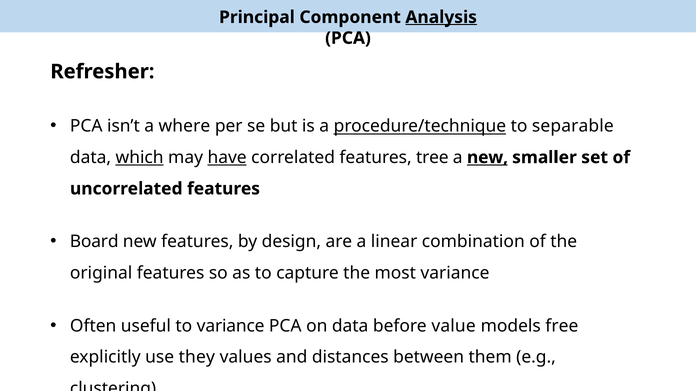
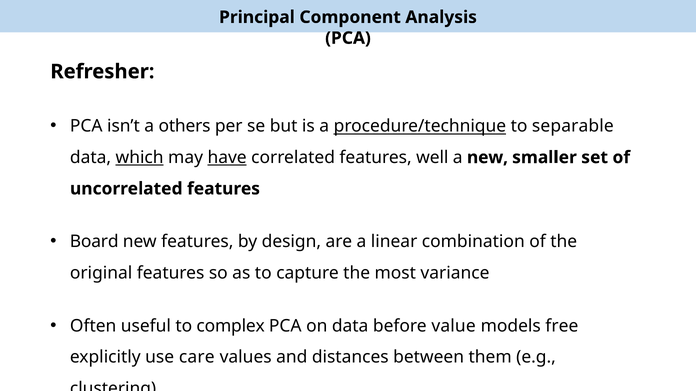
Analysis underline: present -> none (441, 17)
where: where -> others (185, 126)
tree: tree -> well (432, 158)
new underline: present -> none (487, 158)
to variance: variance -> complex (231, 326)
they: they -> care (197, 358)
